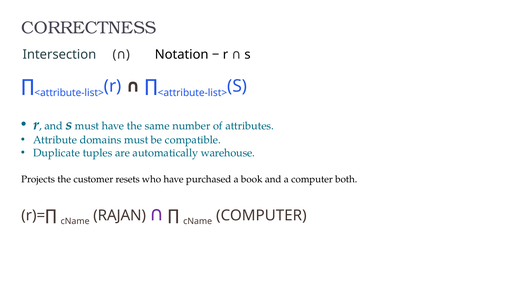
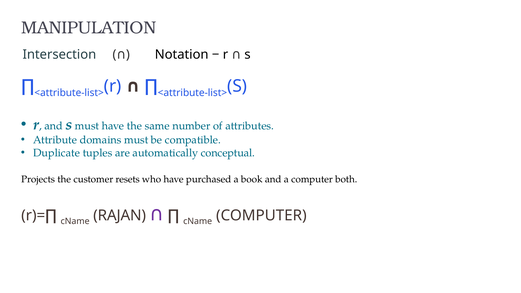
CORRECTNESS: CORRECTNESS -> MANIPULATION (89, 28)
warehouse: warehouse -> conceptual (228, 153)
